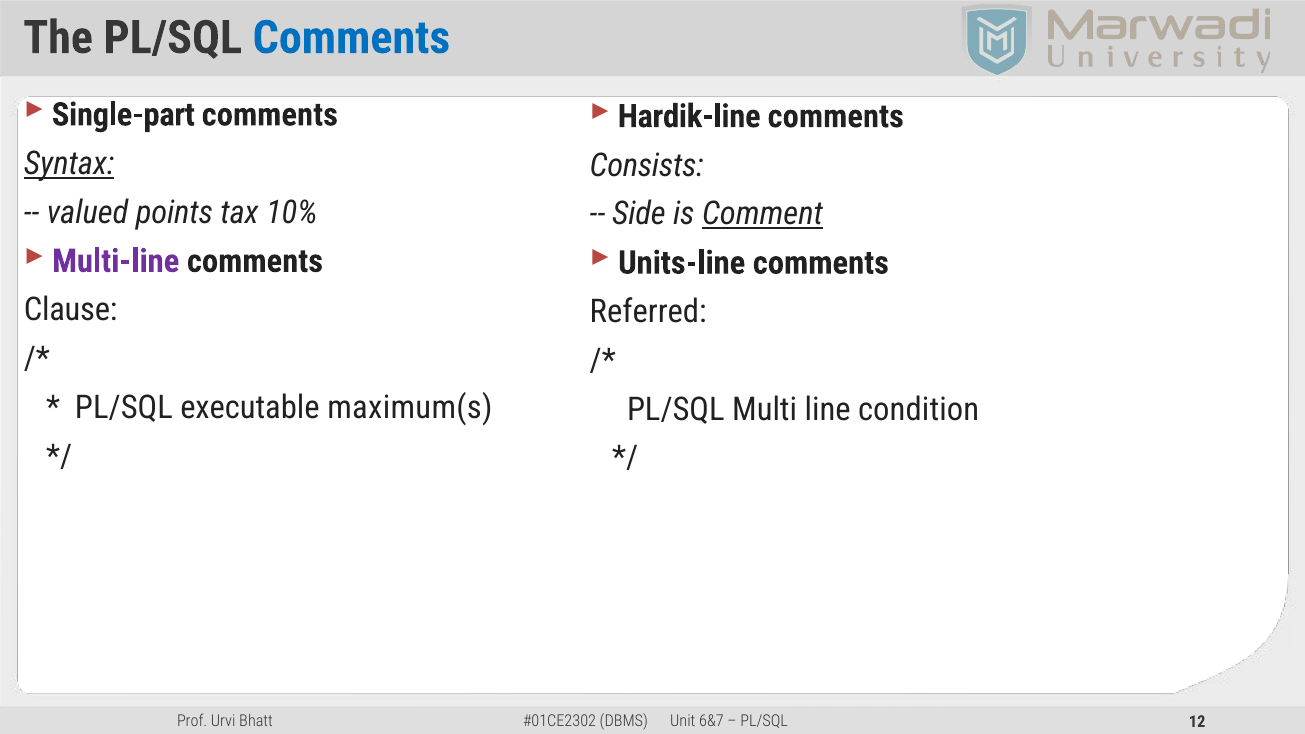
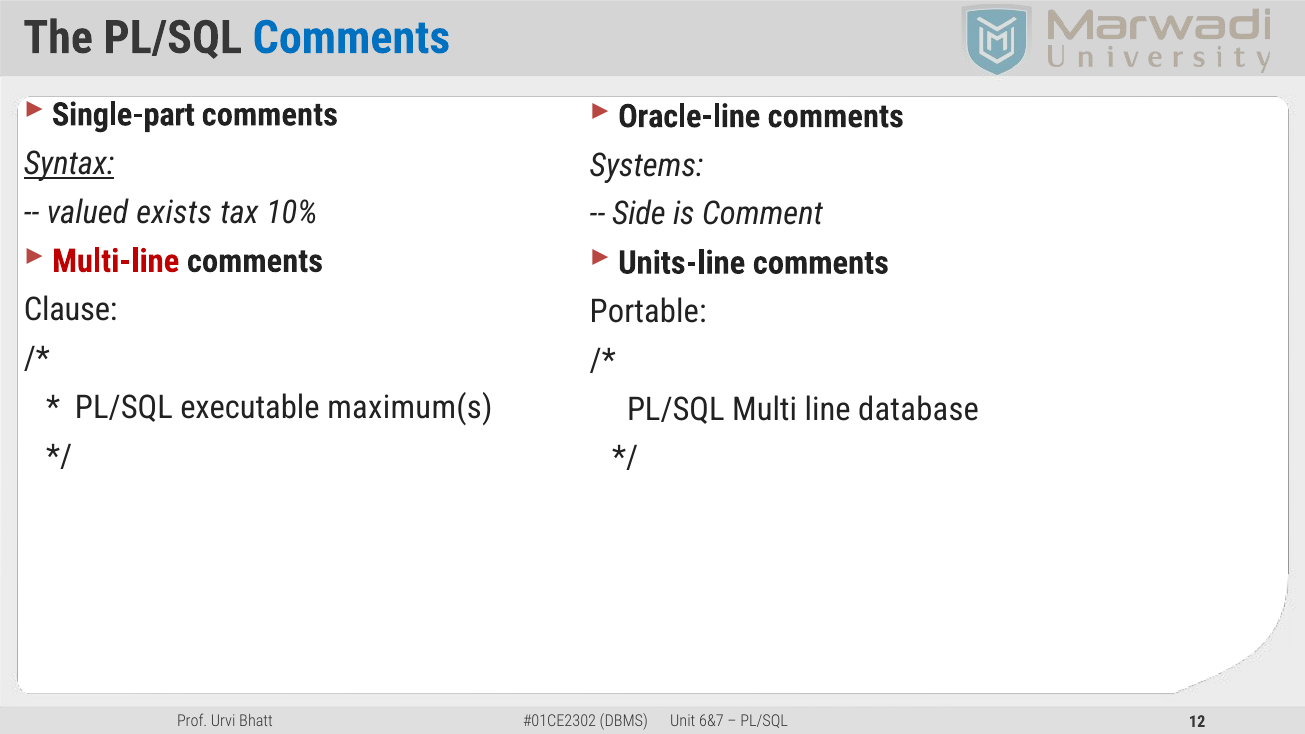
Hardik-line: Hardik-line -> Oracle-line (689, 116)
Consists: Consists -> Systems (647, 165)
points: points -> exists (174, 212)
Comment underline: present -> none (763, 214)
Multi-line colour: purple -> red (116, 261)
Referred: Referred -> Portable (648, 312)
condition: condition -> database (919, 409)
